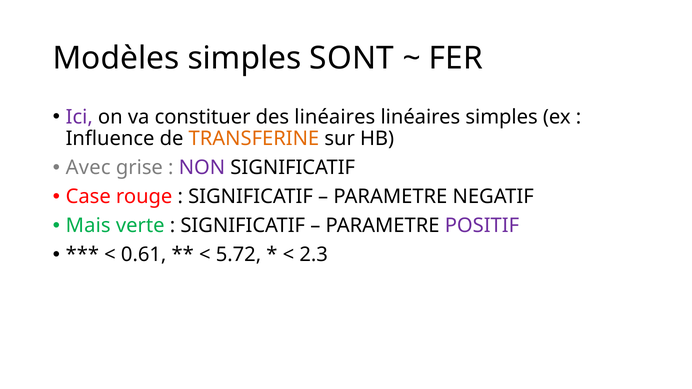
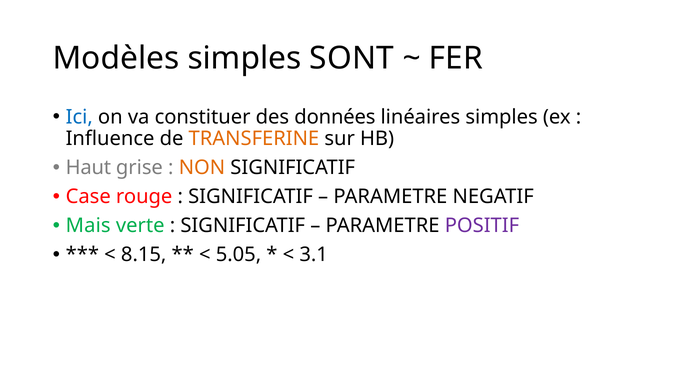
Ici colour: purple -> blue (79, 117)
des linéaires: linéaires -> données (335, 117)
Avec: Avec -> Haut (88, 168)
NON colour: purple -> orange (202, 168)
0.61: 0.61 -> 8.15 (144, 255)
5.72: 5.72 -> 5.05 (238, 255)
2.3: 2.3 -> 3.1 (314, 255)
